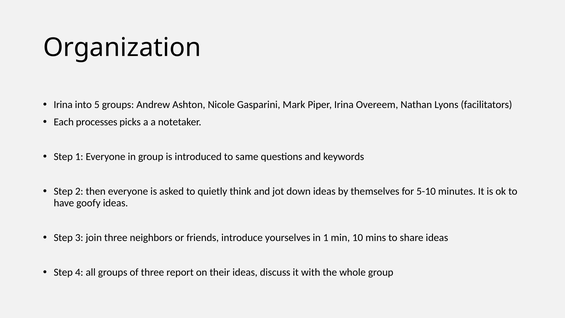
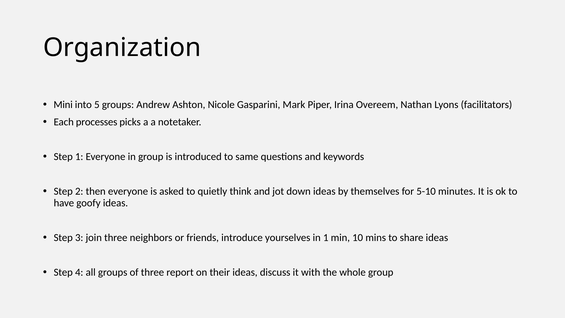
Irina: Irina -> Mini (63, 105)
